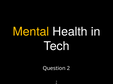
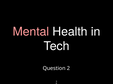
Mental colour: yellow -> pink (31, 32)
